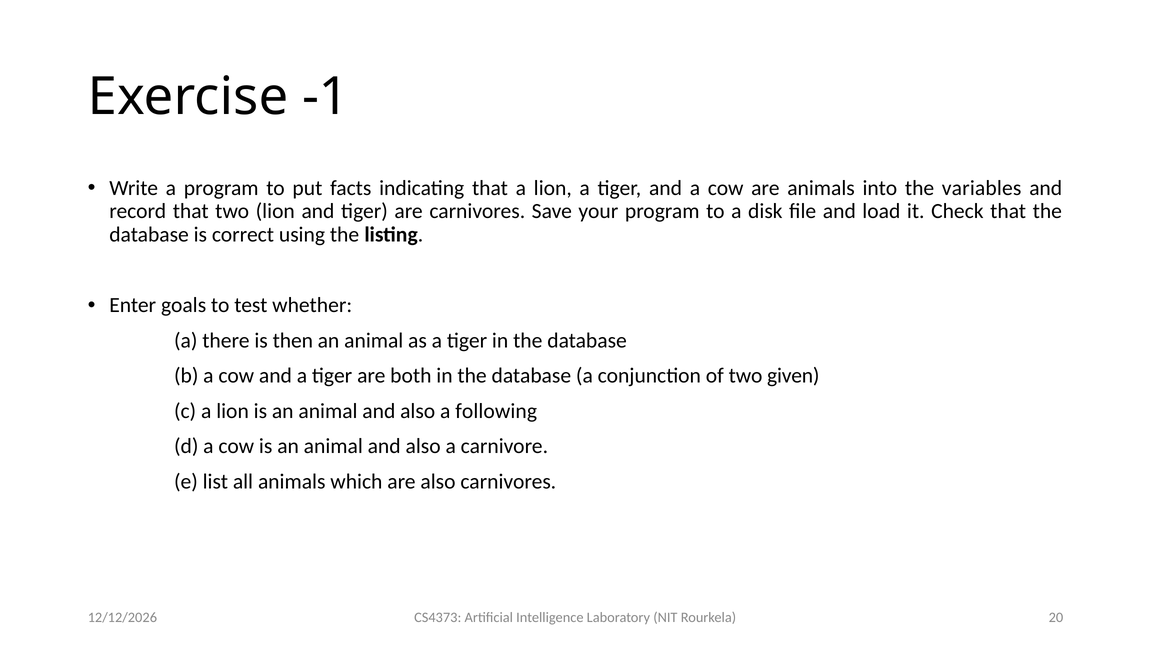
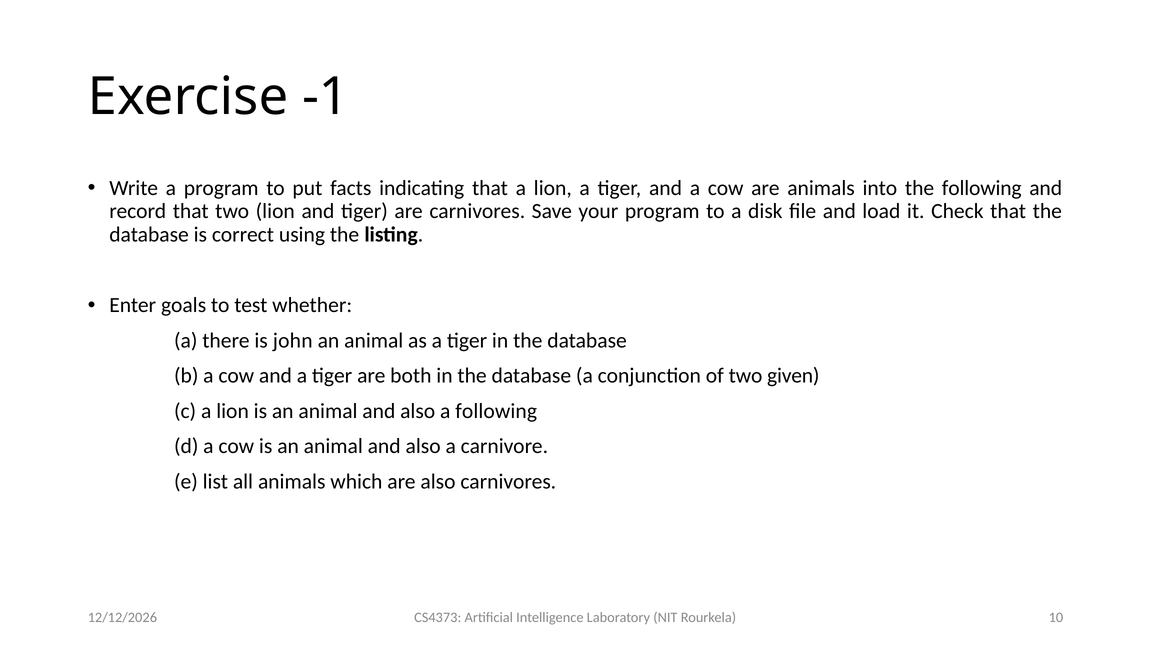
the variables: variables -> following (982, 188)
then: then -> john (293, 341)
20: 20 -> 10 (1056, 618)
